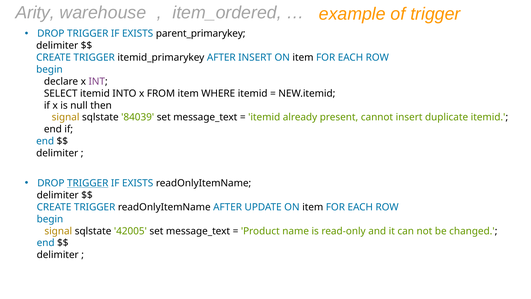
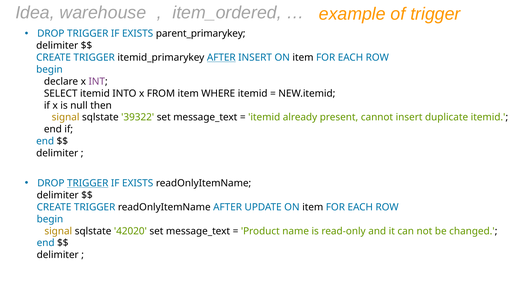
Arity: Arity -> Idea (35, 13)
AFTER underline: none -> present (221, 57)
84039: 84039 -> 39322 (138, 117)
42005: 42005 -> 42020 (130, 231)
